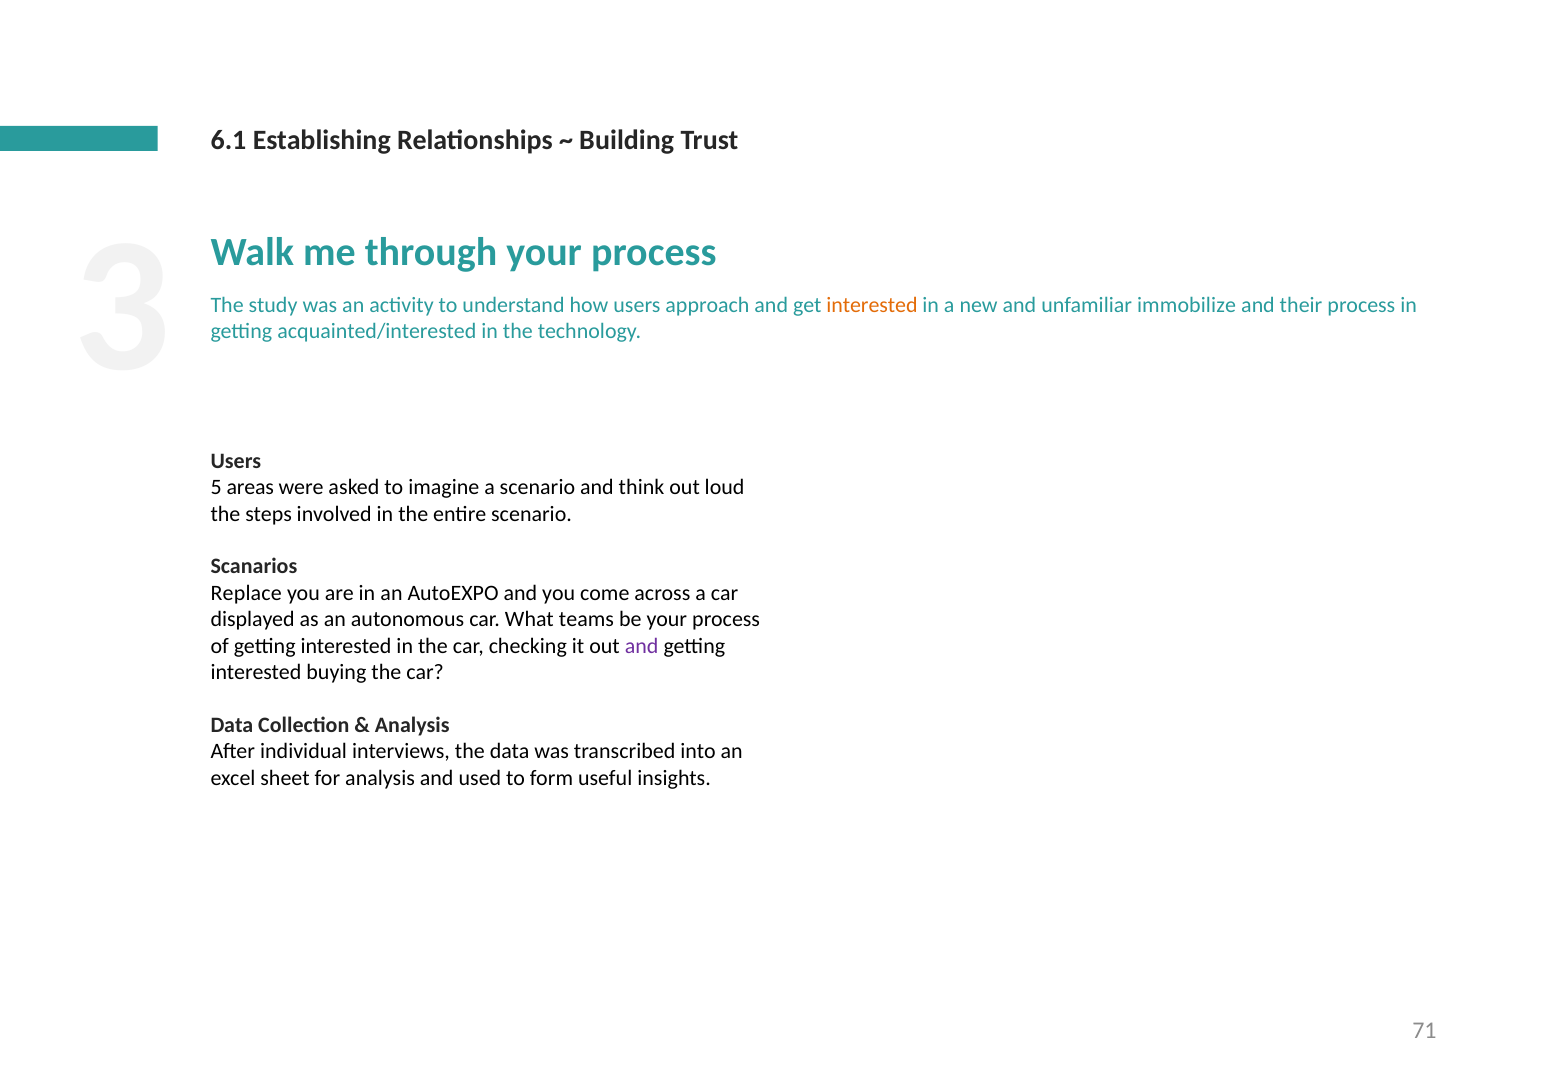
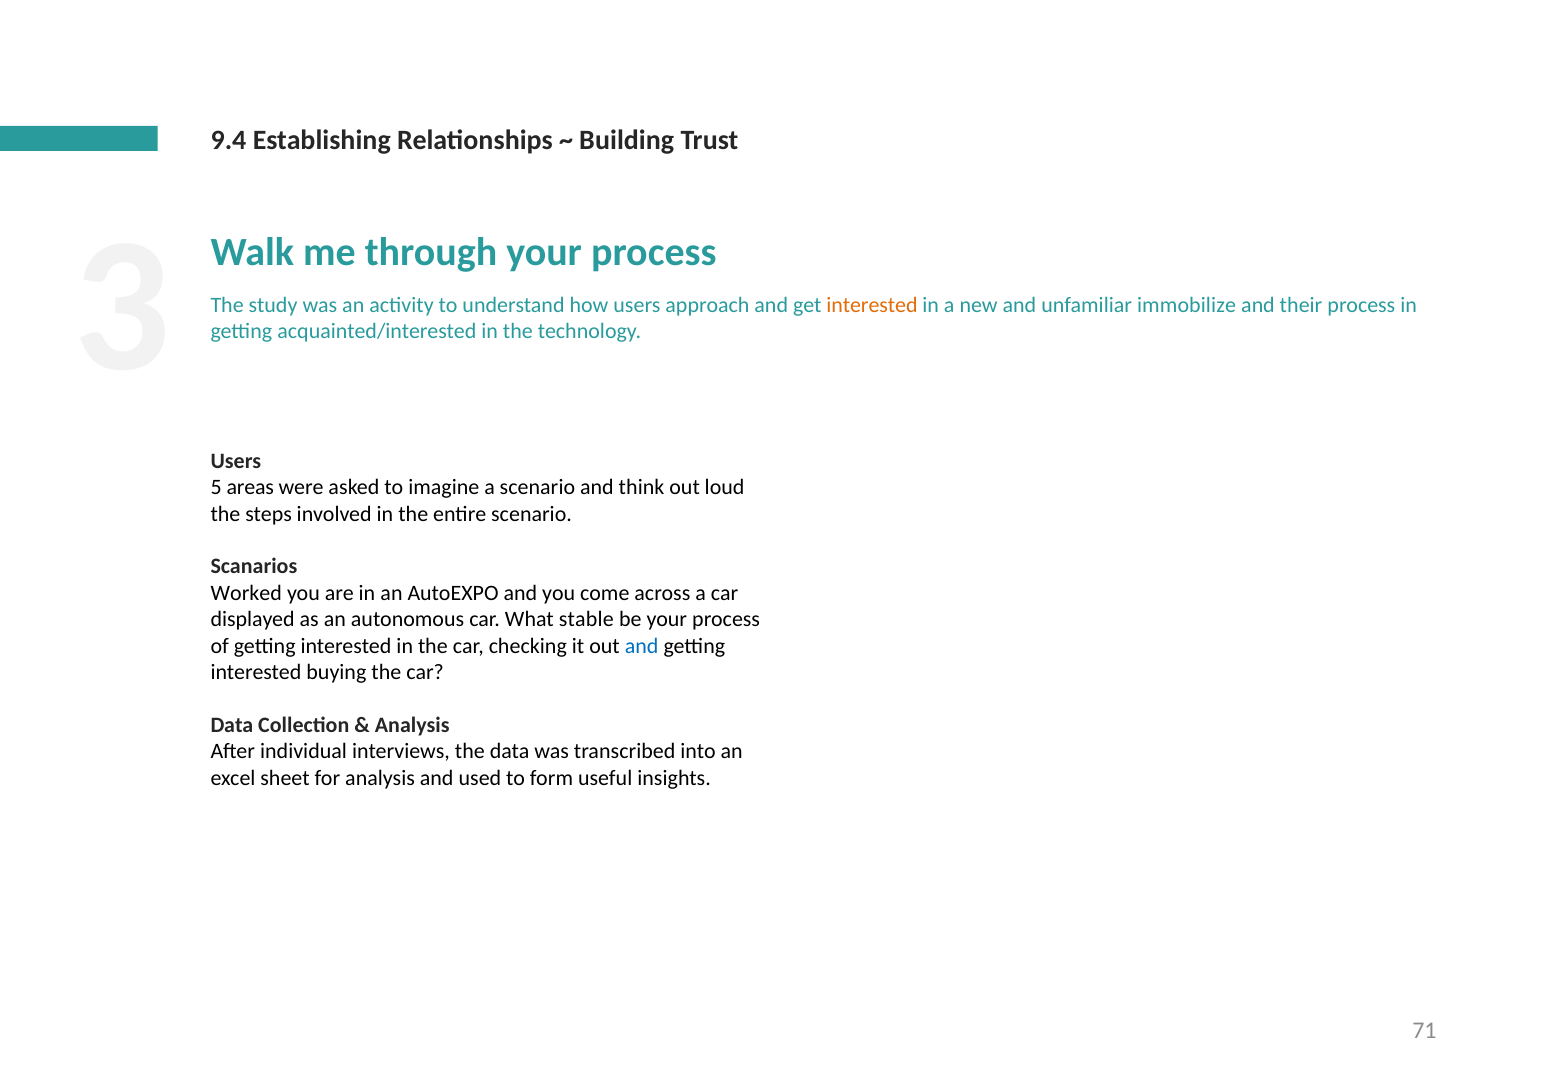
6.1: 6.1 -> 9.4 (228, 141)
Replace: Replace -> Worked (246, 593)
teams: teams -> stable (586, 619)
and colour: purple -> blue (642, 646)
